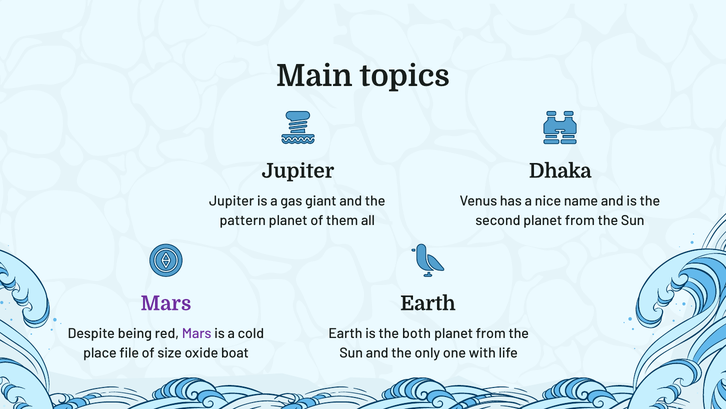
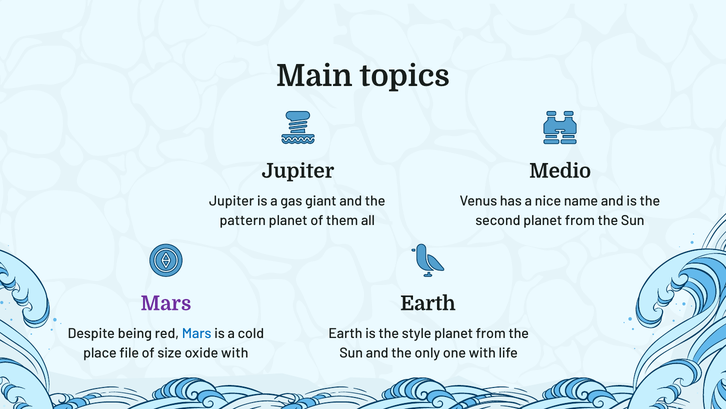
Dhaka: Dhaka -> Medio (560, 171)
Mars colour: purple -> blue (197, 333)
both: both -> style (417, 333)
oxide boat: boat -> with (235, 353)
